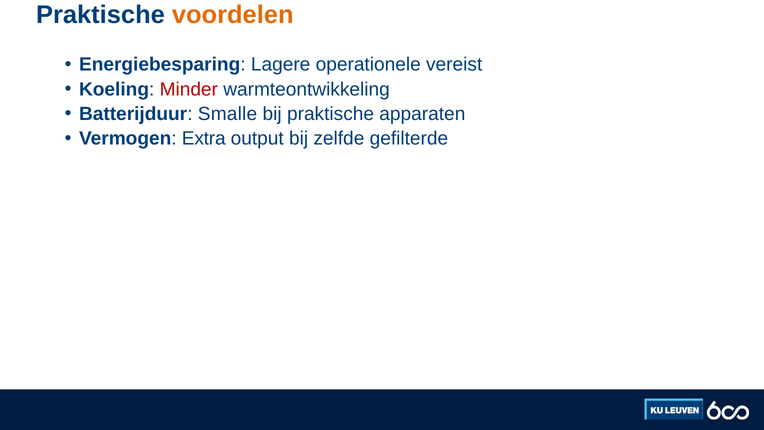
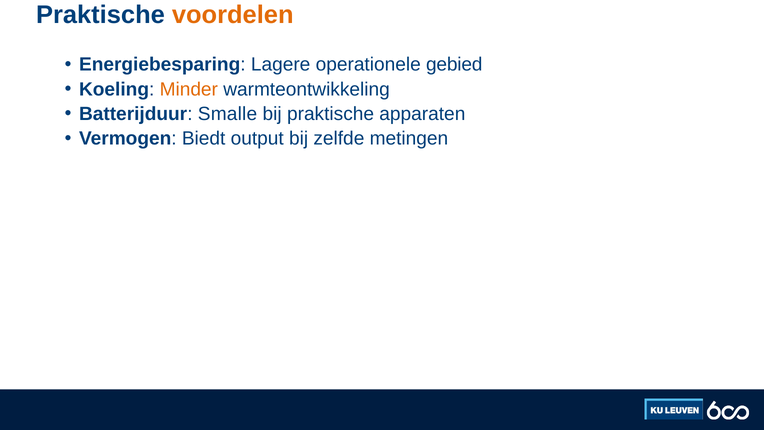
vereist: vereist -> gebied (454, 65)
Minder colour: red -> orange (189, 89)
Extra: Extra -> Biedt (204, 138)
gefilterde: gefilterde -> metingen (409, 138)
